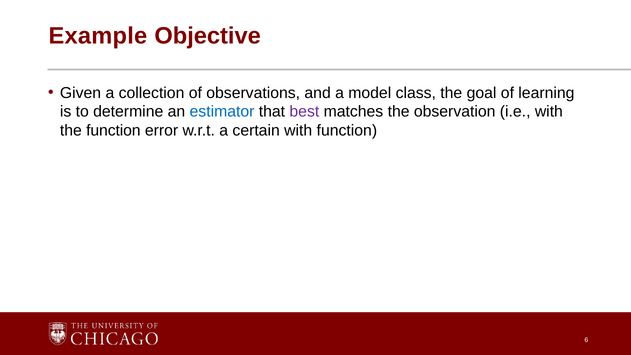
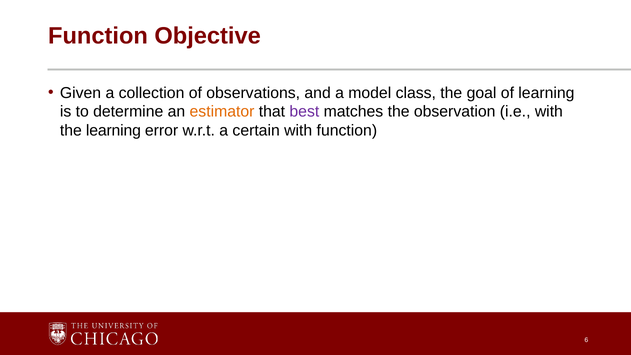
Example: Example -> Function (98, 36)
estimator colour: blue -> orange (222, 112)
the function: function -> learning (113, 131)
